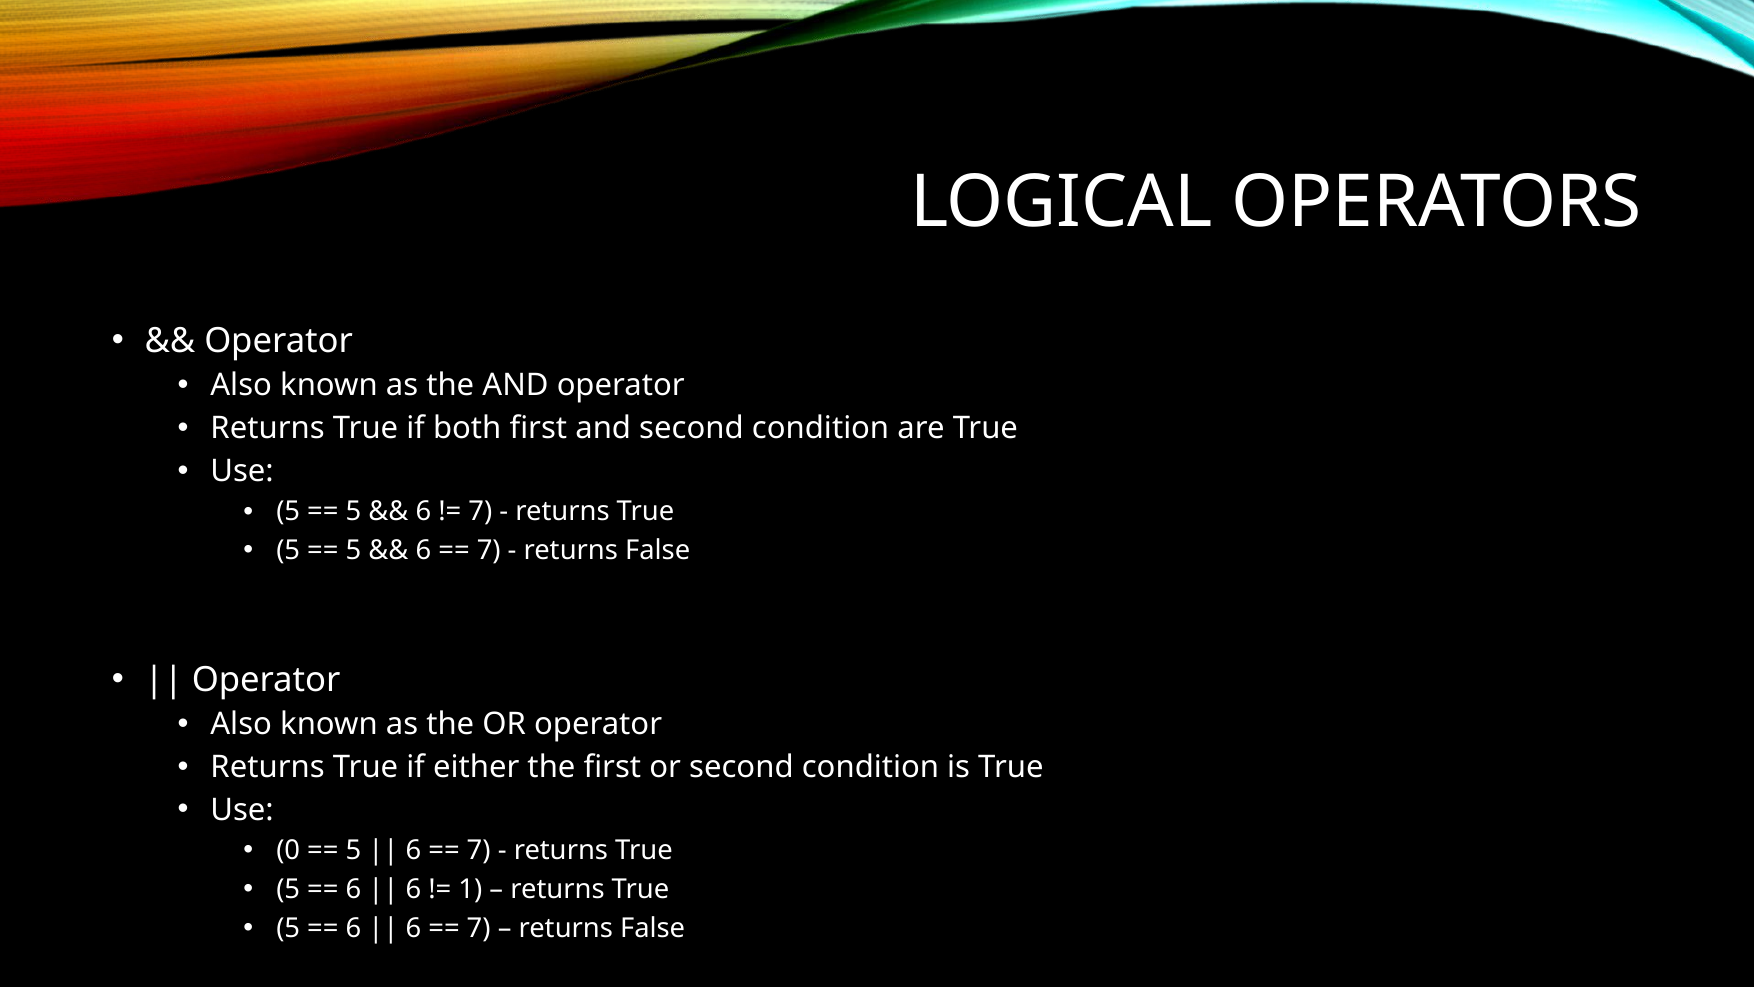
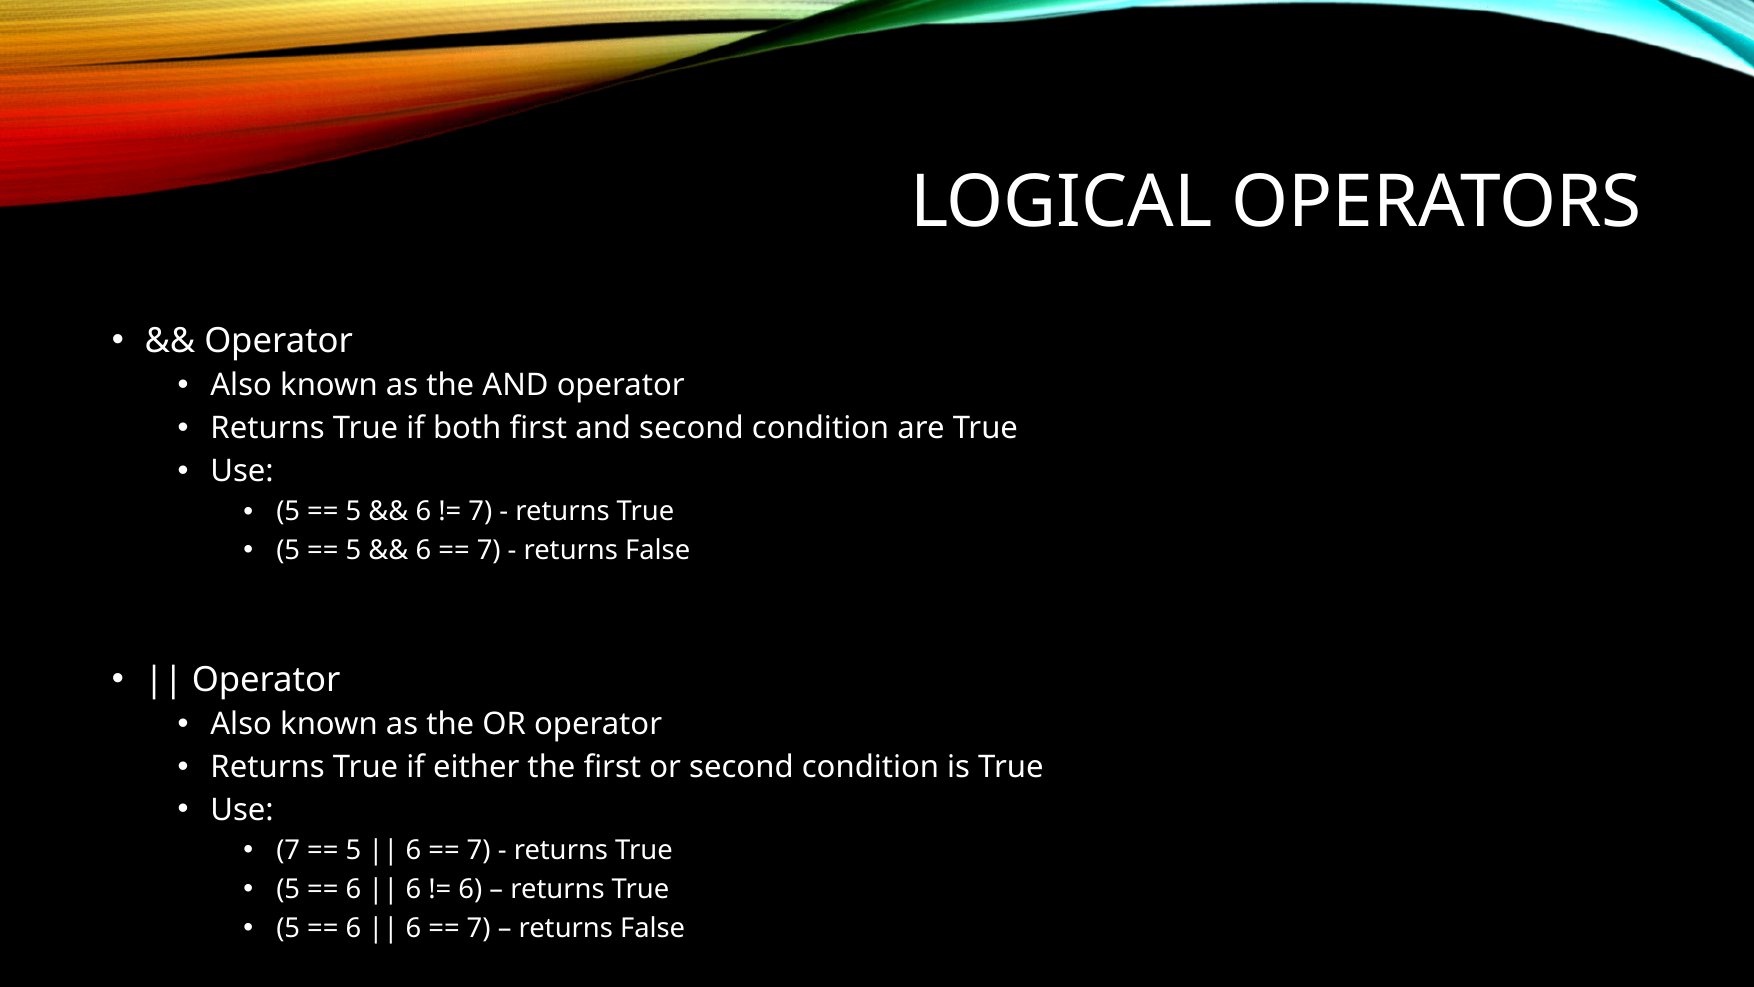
0: 0 -> 7 (288, 850)
1: 1 -> 6 (470, 889)
